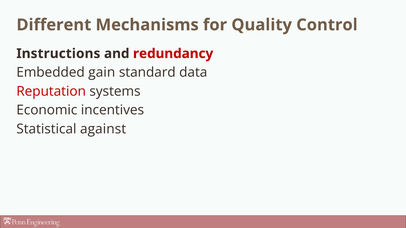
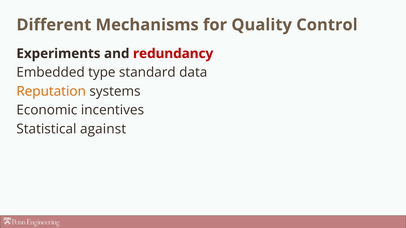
Instructions: Instructions -> Experiments (58, 54)
gain: gain -> type (102, 73)
Reputation colour: red -> orange (51, 91)
